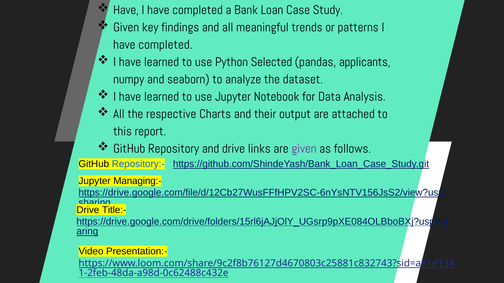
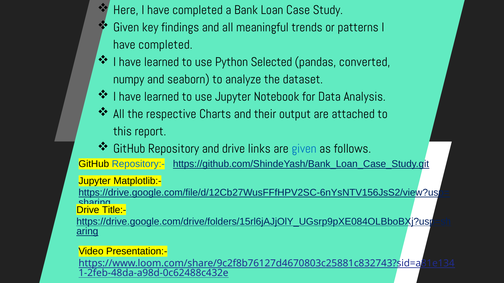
Have: Have -> Here (126, 10)
applicants: applicants -> converted (365, 62)
given colour: purple -> blue (304, 149)
Managing:-: Managing:- -> Matplotlib:- (137, 181)
